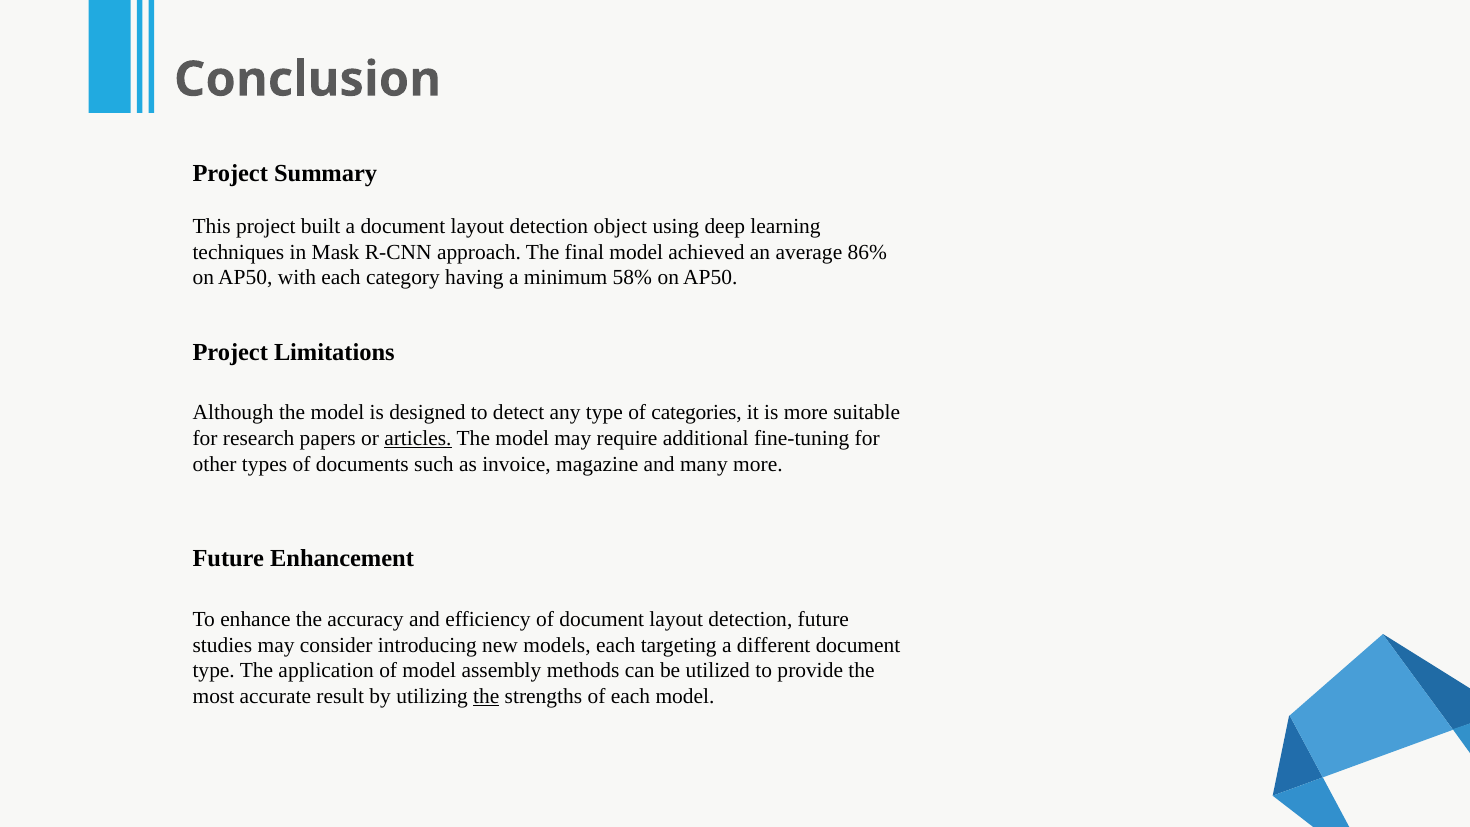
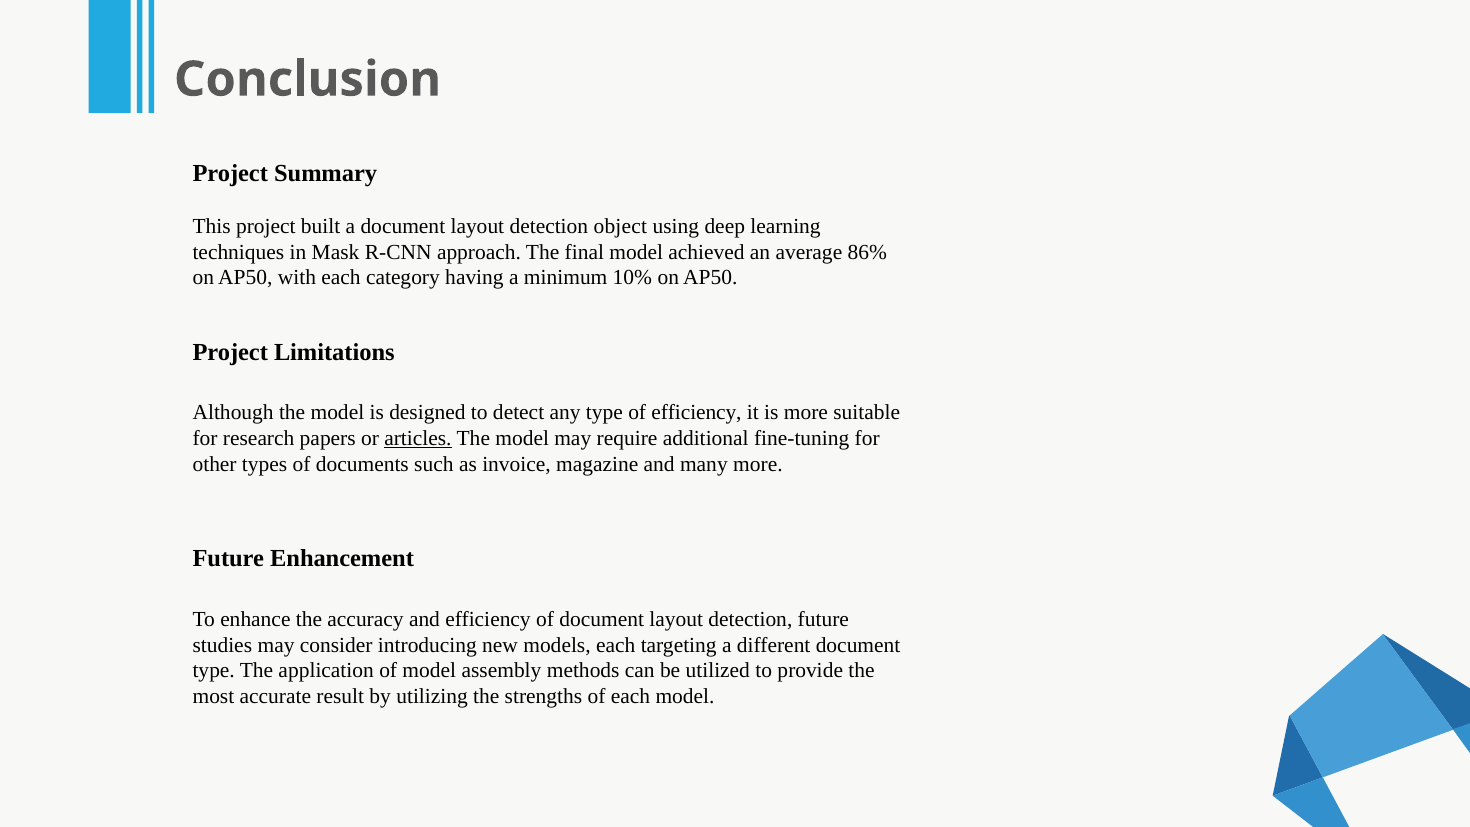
58%: 58% -> 10% (632, 278)
of categories: categories -> efficiency (697, 413)
the underline: present -> none (486, 696)
